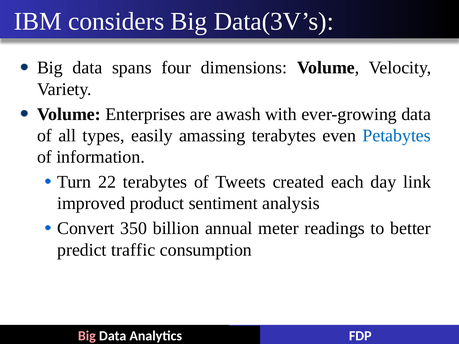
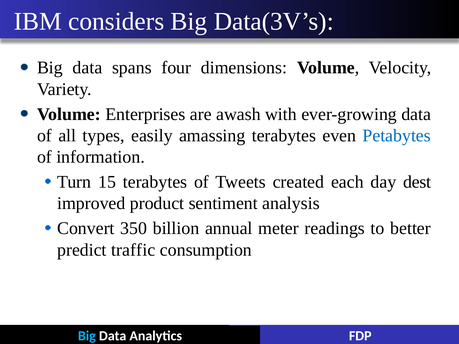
22: 22 -> 15 (107, 182)
link: link -> dest (417, 182)
Big colour: pink -> light blue (87, 336)
